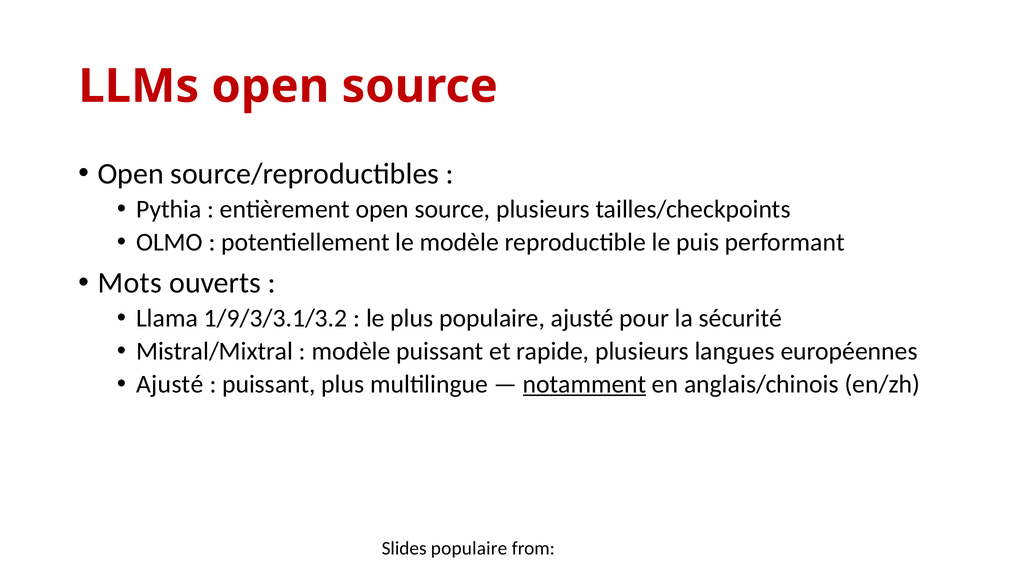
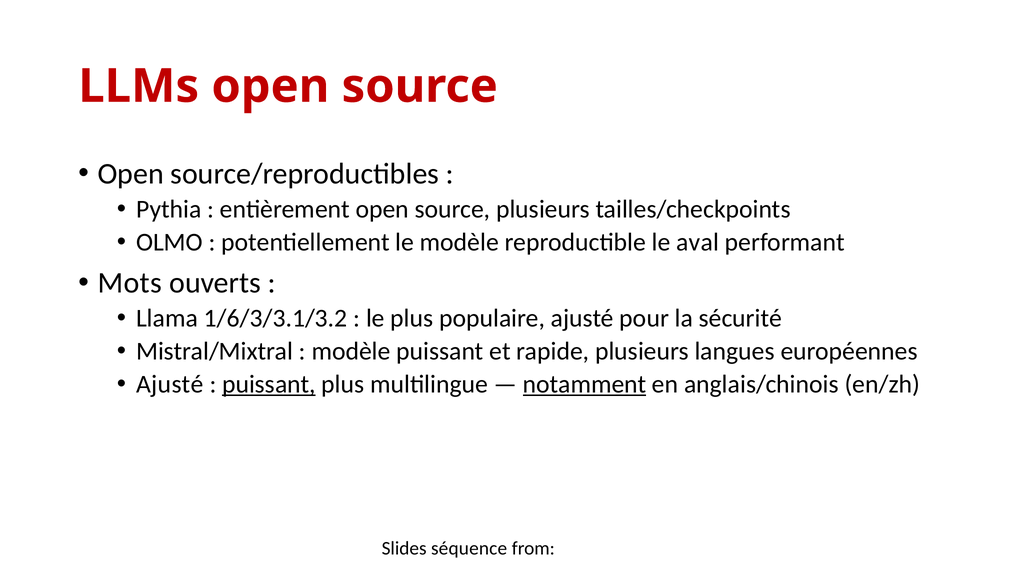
puis: puis -> aval (698, 242)
1/9/3/3.1/3.2: 1/9/3/3.1/3.2 -> 1/6/3/3.1/3.2 (276, 318)
puissant underline: none -> present (269, 385)
Slides populaire: populaire -> séquence (469, 549)
